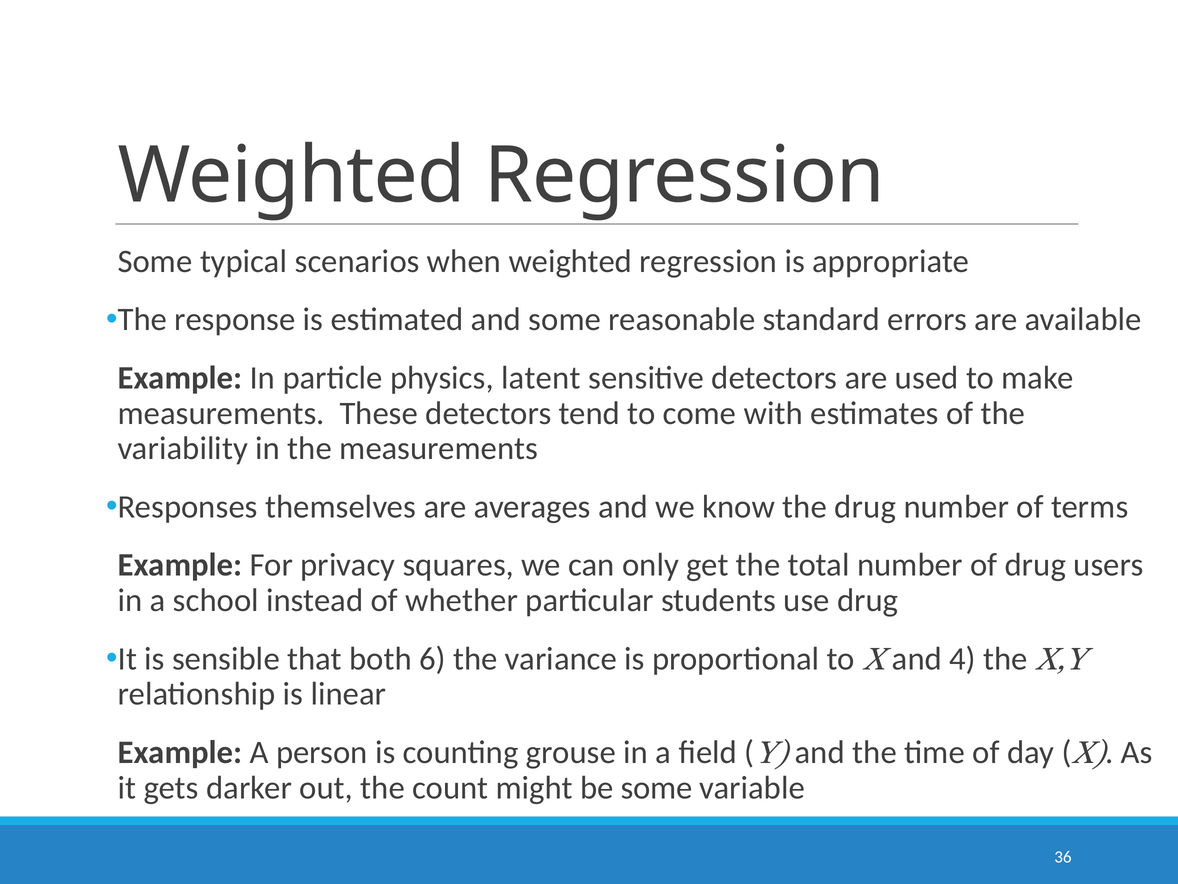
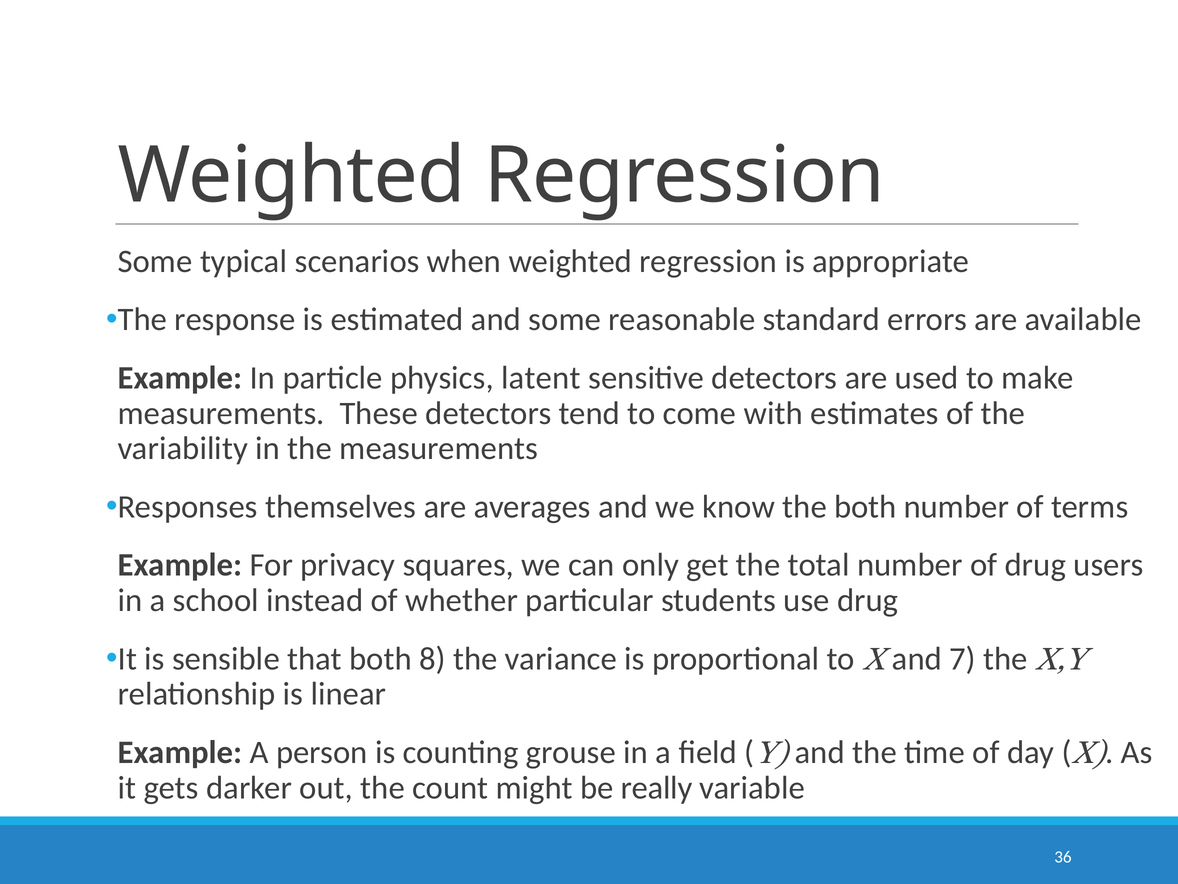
the drug: drug -> both (865, 507)
6: 6 -> 8 (432, 658)
4: 4 -> 7 (963, 658)
be some: some -> really (657, 787)
